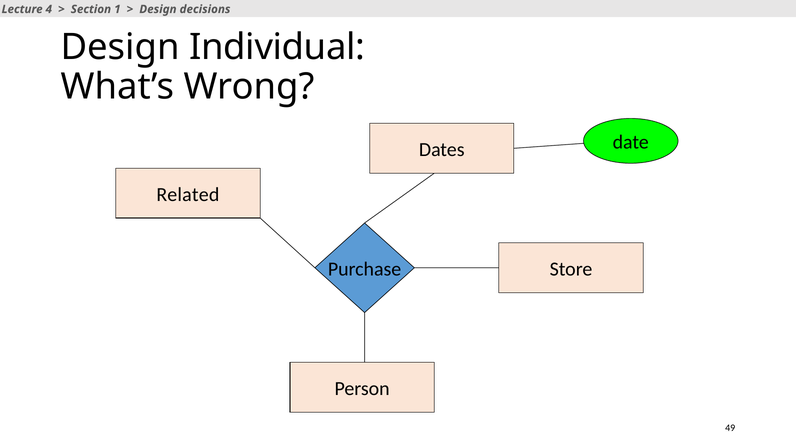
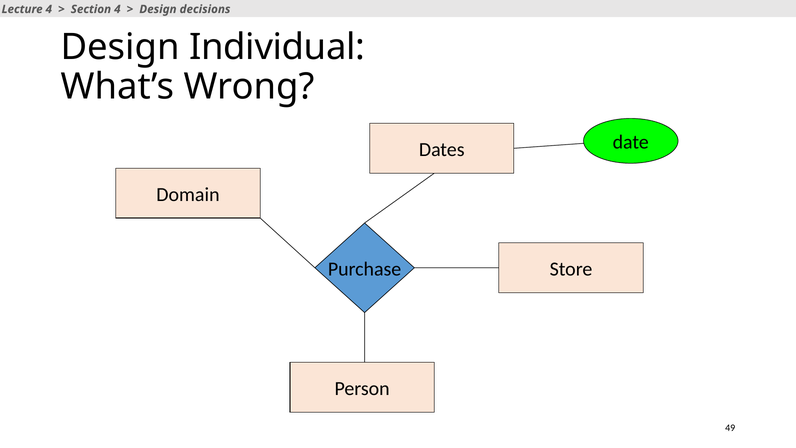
Section 1: 1 -> 4 (117, 9)
Related: Related -> Domain (188, 194)
